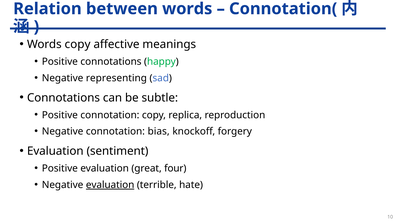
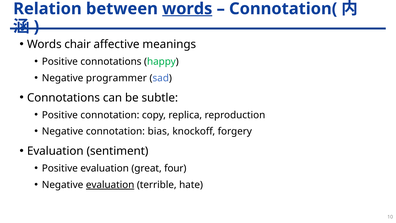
words underline: none -> present (187, 9)
Words copy: copy -> chair (78, 44)
representing: representing -> programmer (116, 78)
